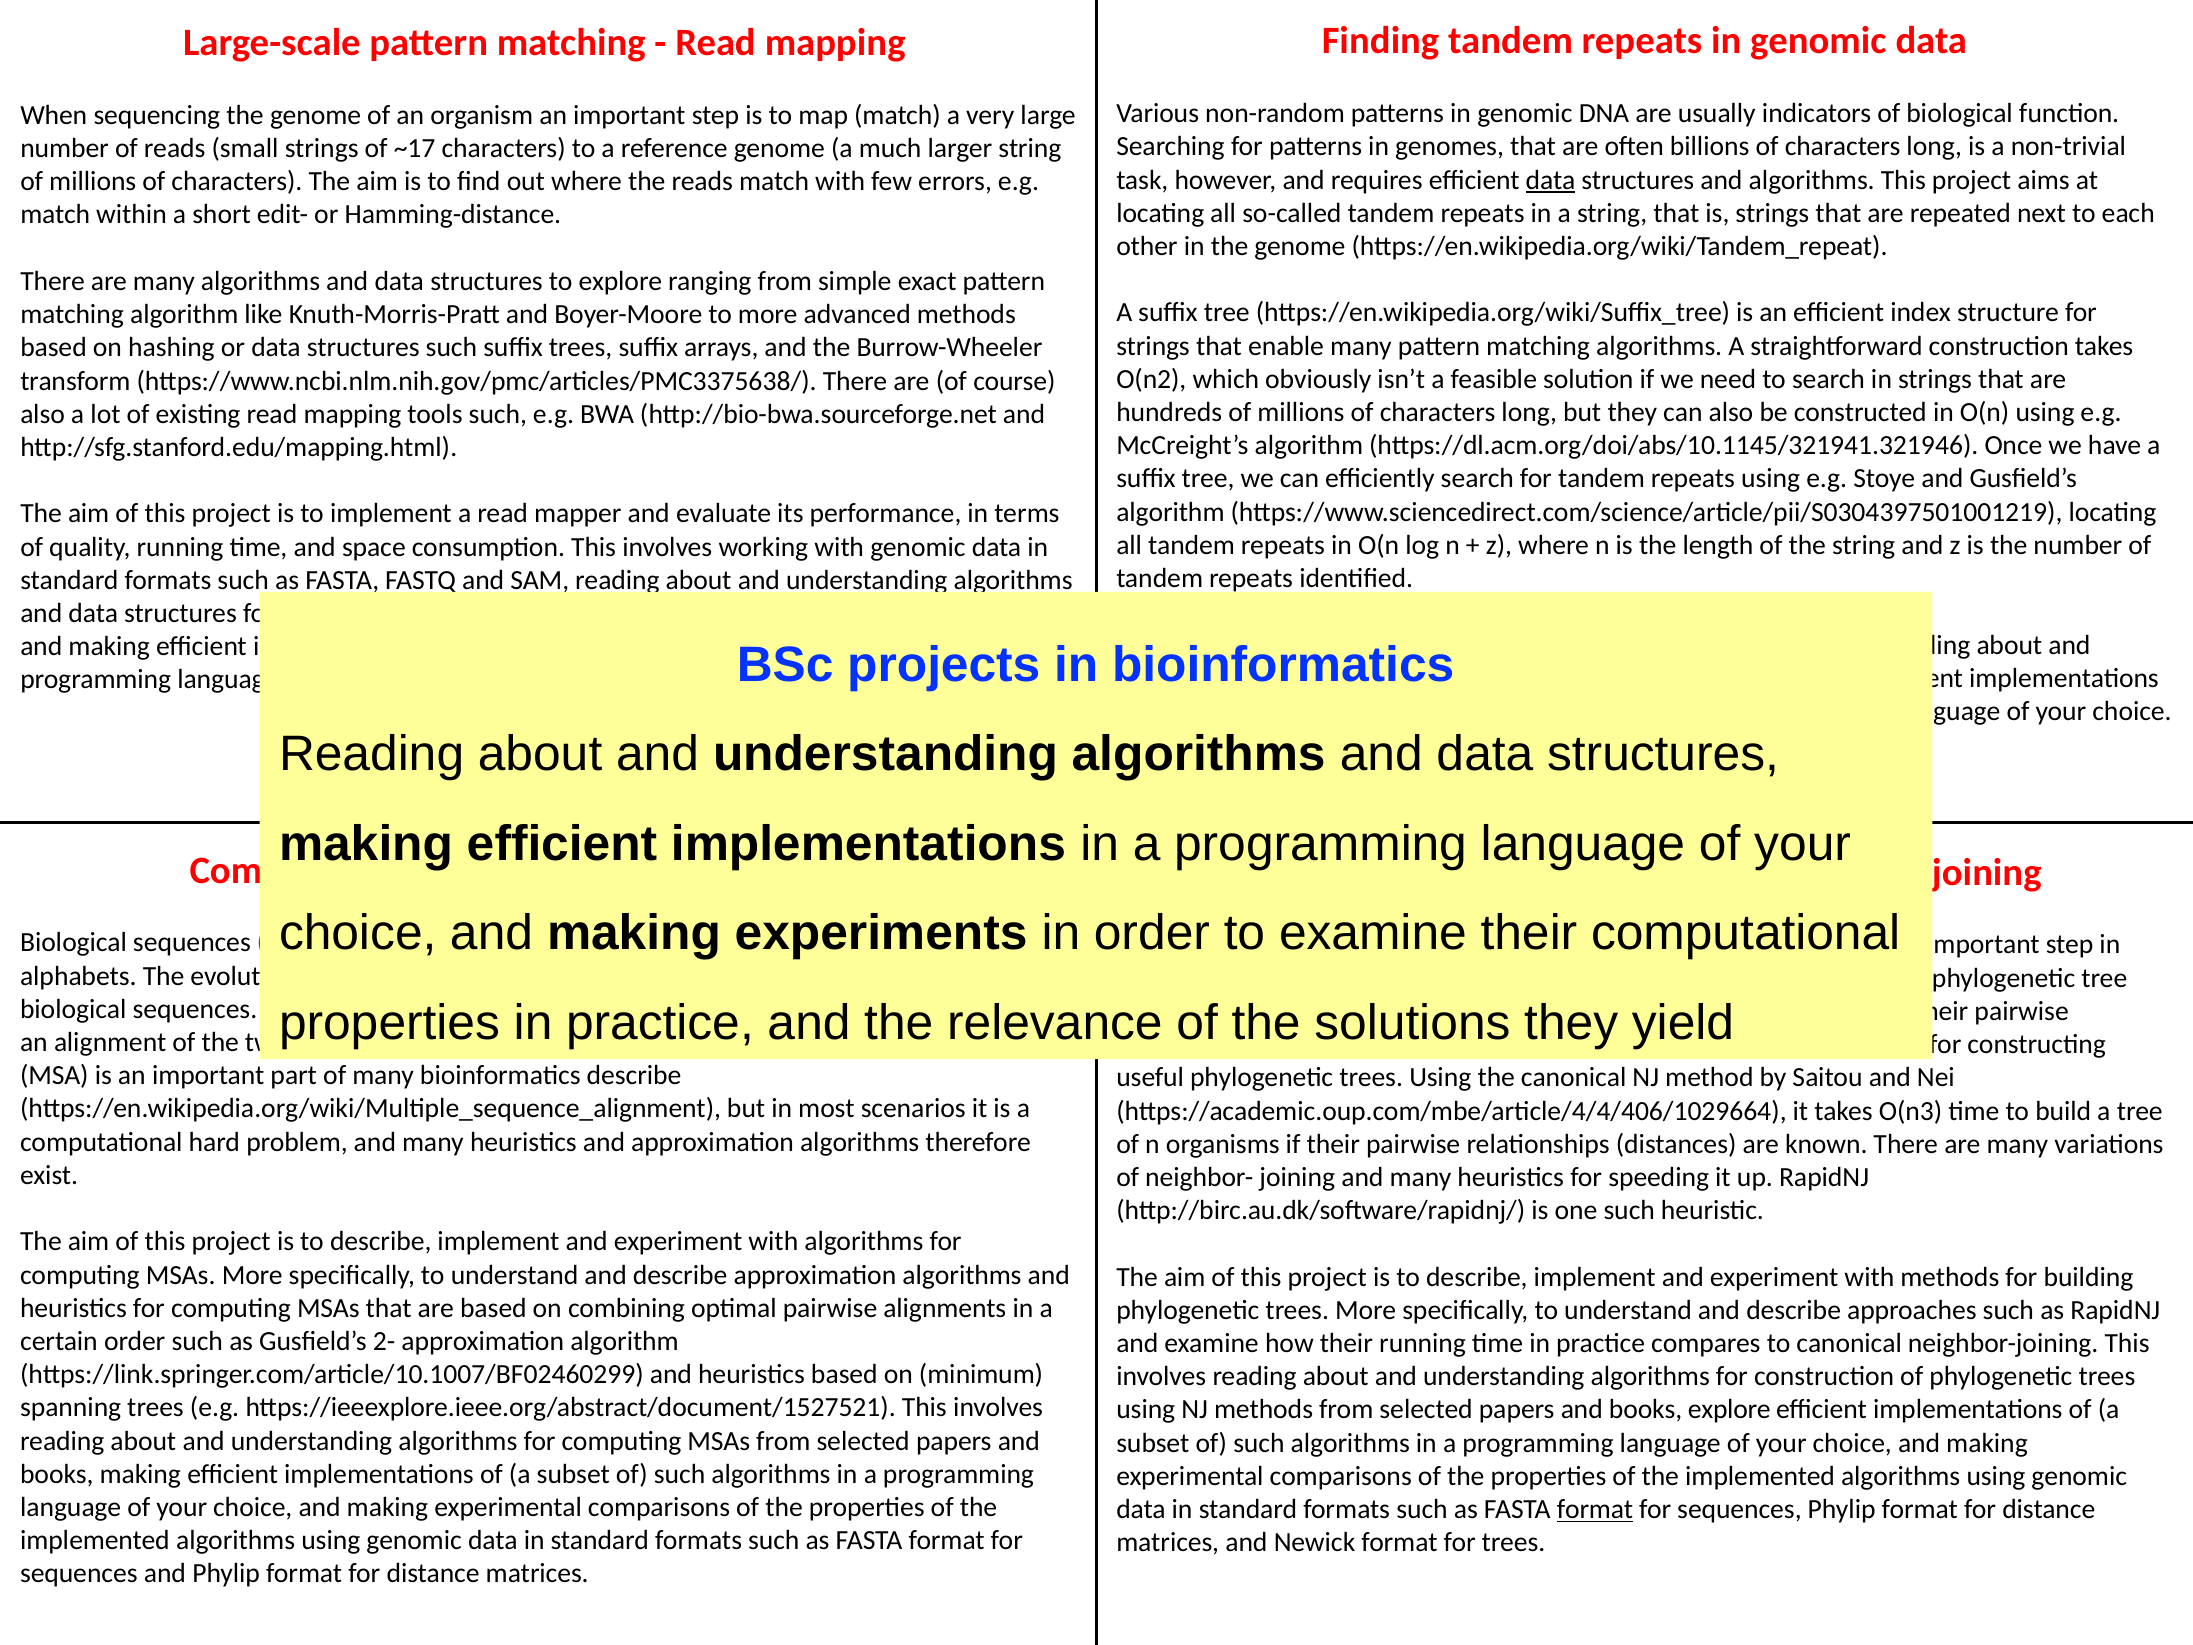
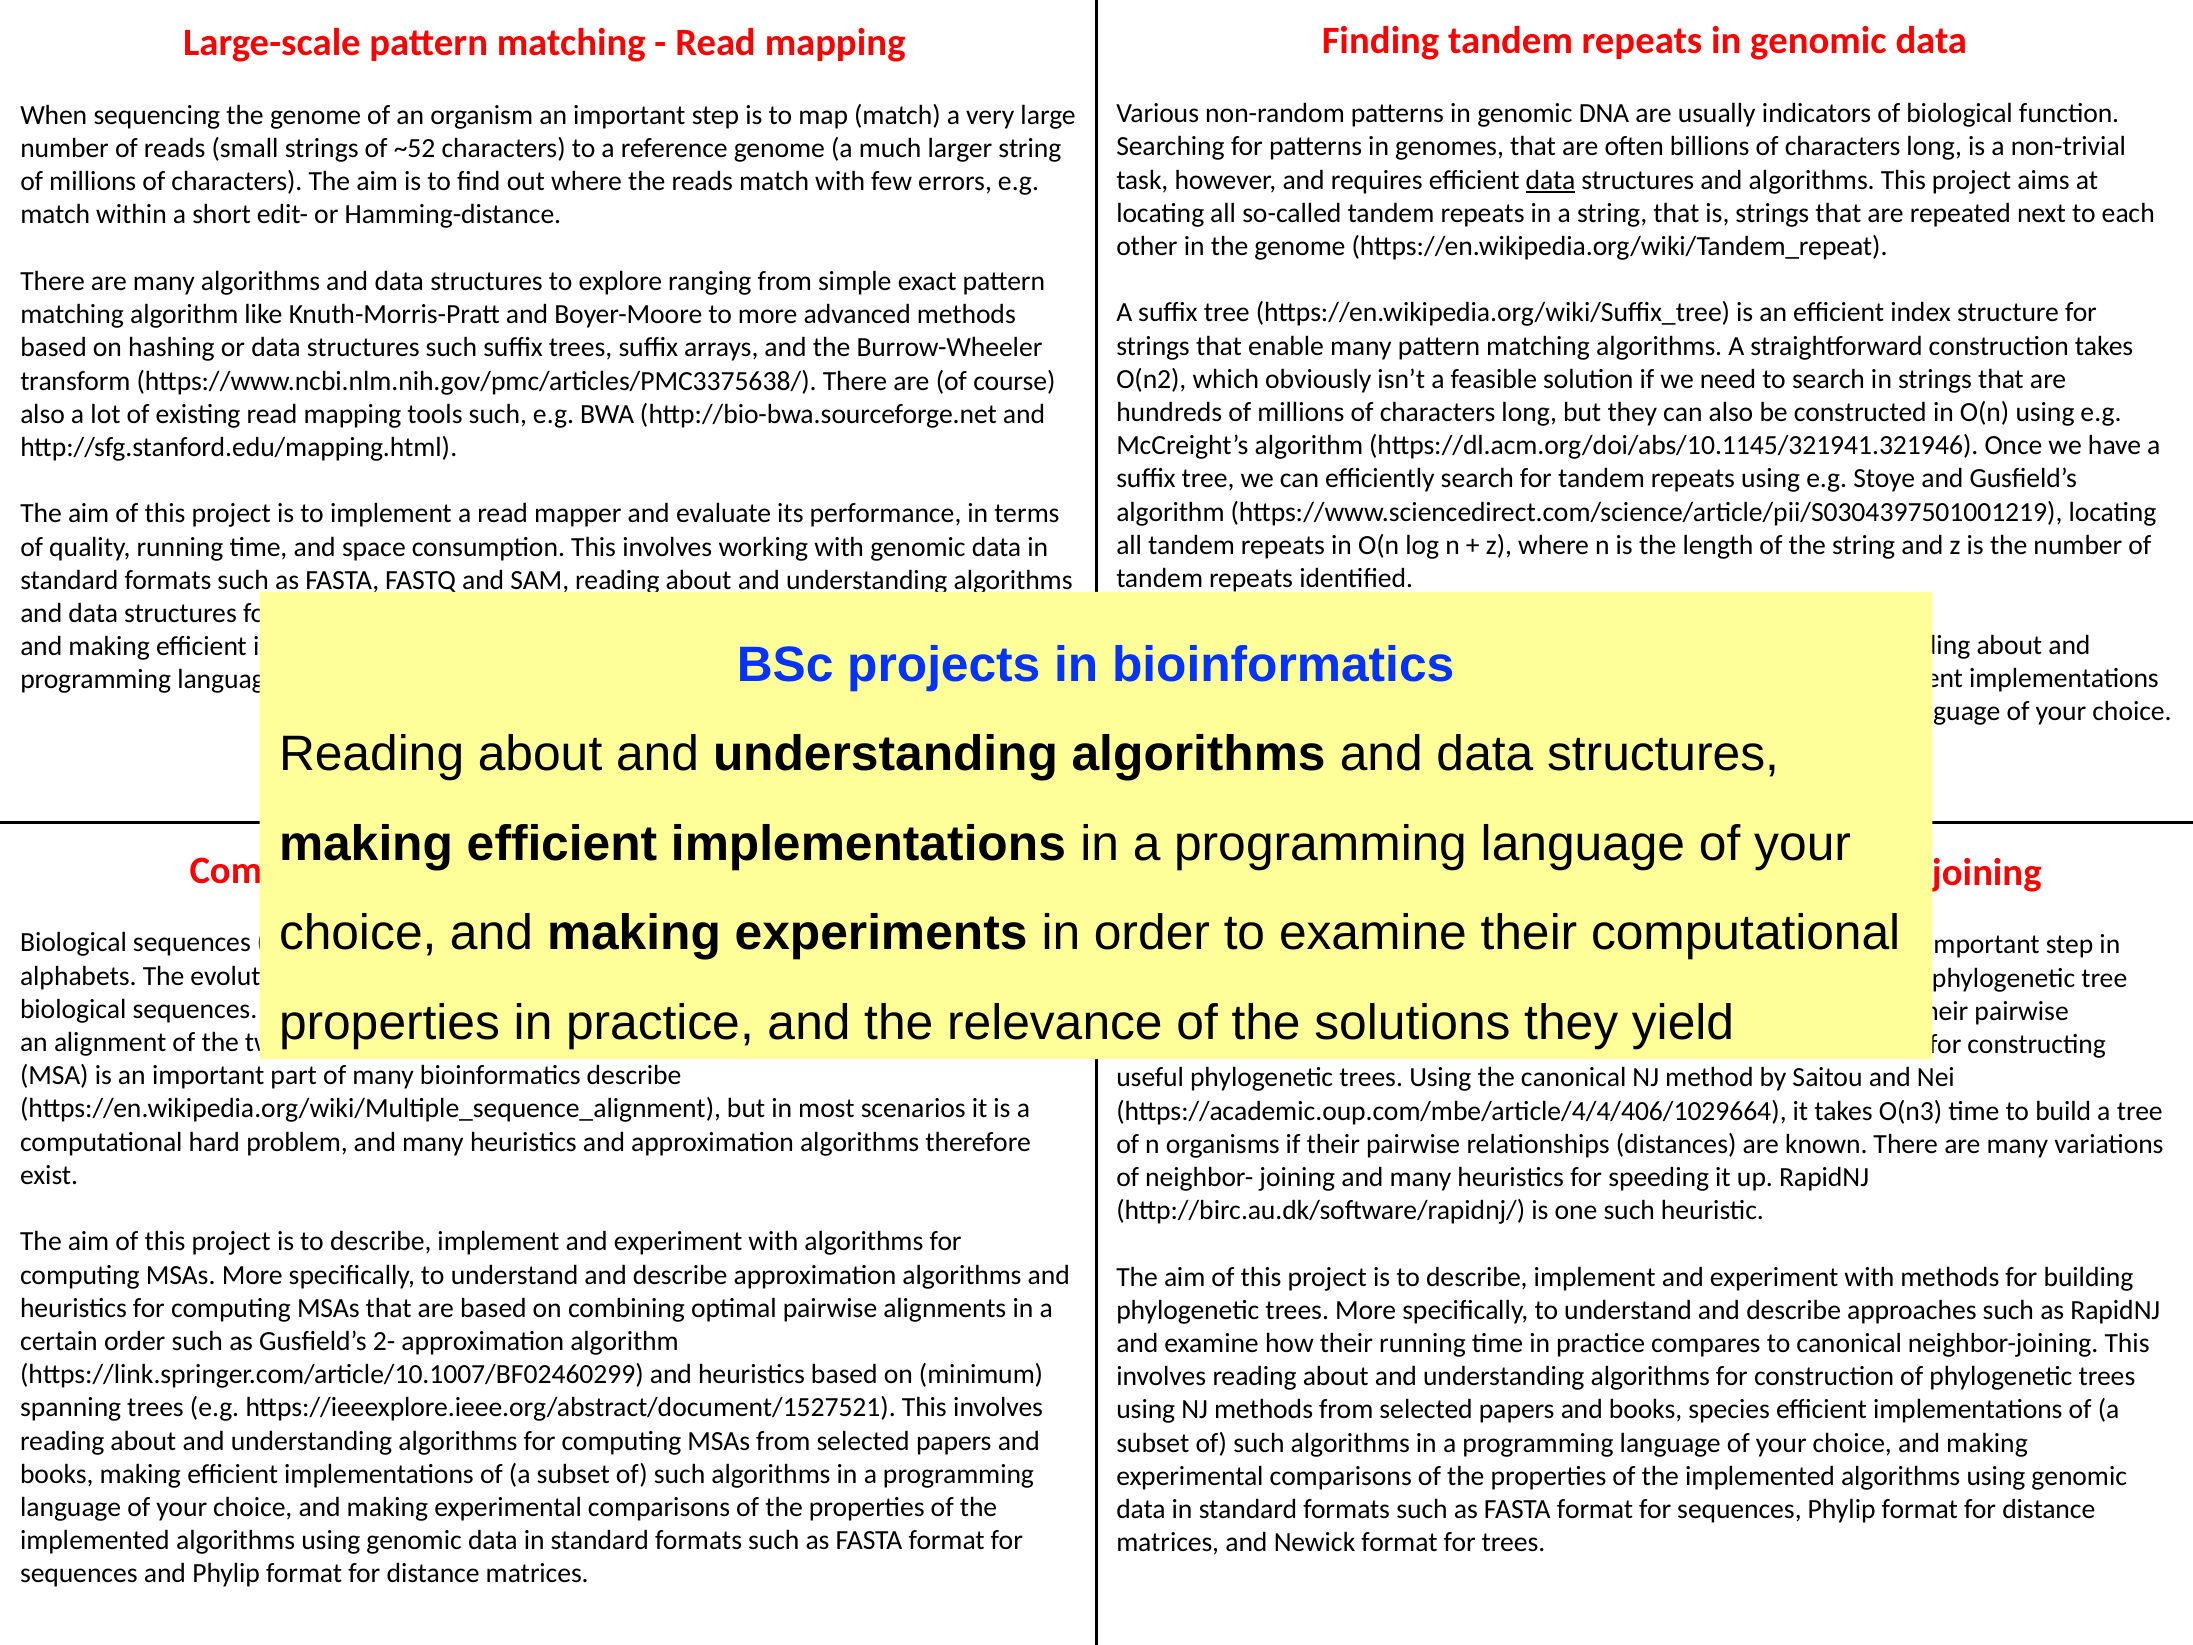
~17: ~17 -> ~52 (415, 148)
books explore: explore -> species (1729, 1409)
format underline: present -> none (1595, 1509)
